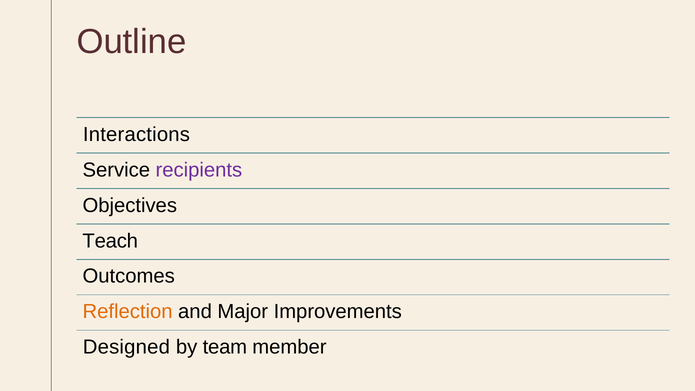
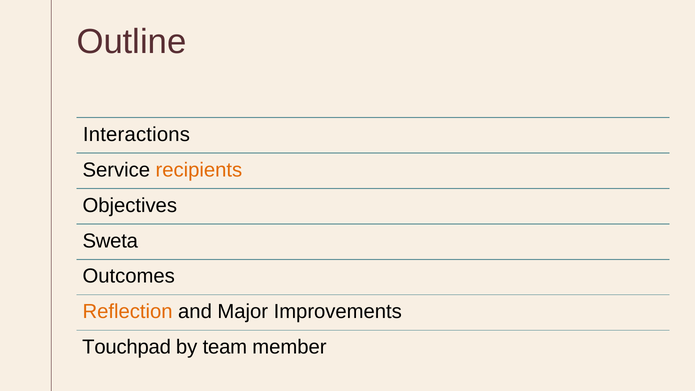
recipients colour: purple -> orange (199, 170)
Teach: Teach -> Sweta (110, 241)
Designed: Designed -> Touchpad (127, 347)
